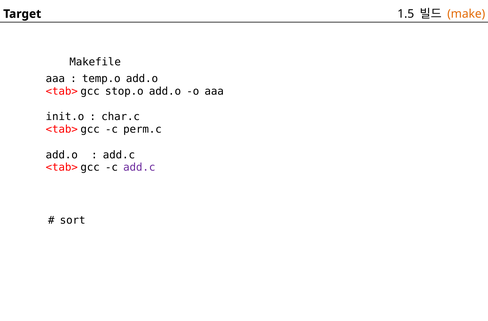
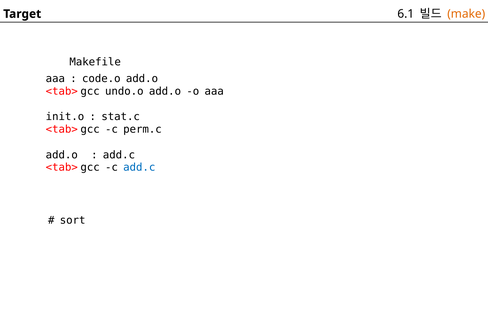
1.5: 1.5 -> 6.1 (406, 14)
temp.o: temp.o -> code.o (101, 79)
stop.o: stop.o -> undo.o (124, 91)
char.c: char.c -> stat.c (121, 117)
add.c colour: purple -> blue (139, 167)
